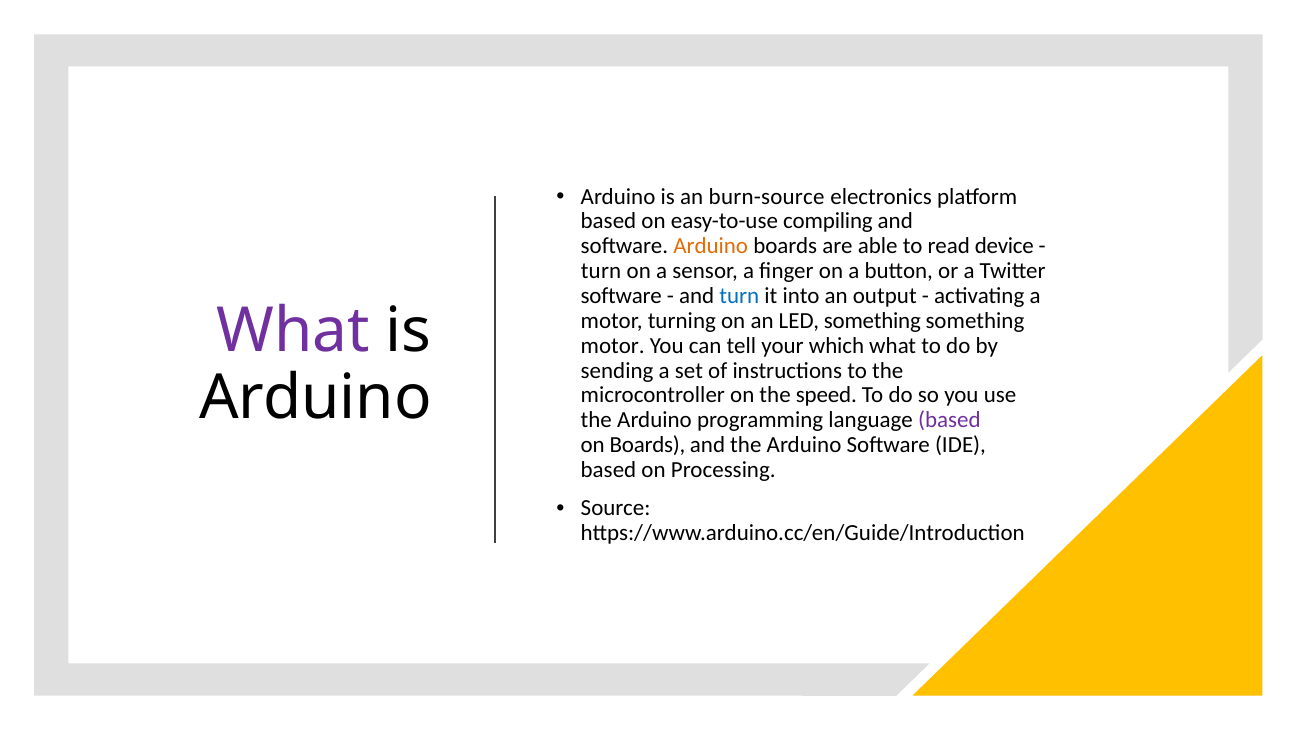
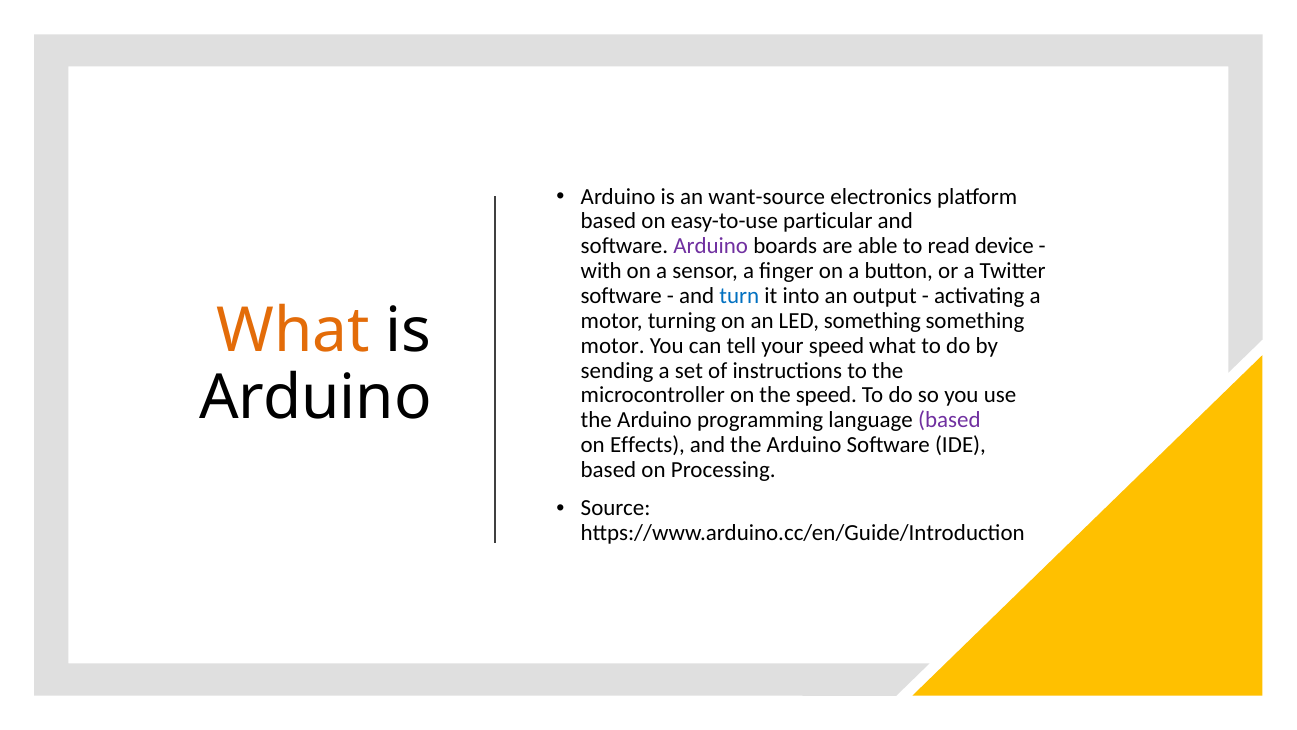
burn-source: burn-source -> want-source (767, 196)
compiling: compiling -> particular (828, 221)
Arduino colour: orange -> purple (711, 246)
turn: turn -> with (601, 271)
What colour: purple -> orange (293, 331)
your which: which -> speed (837, 345)
on Boards: Boards -> Effects (647, 445)
